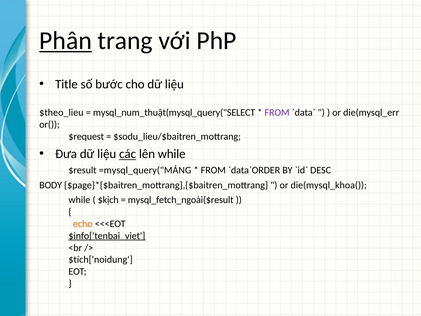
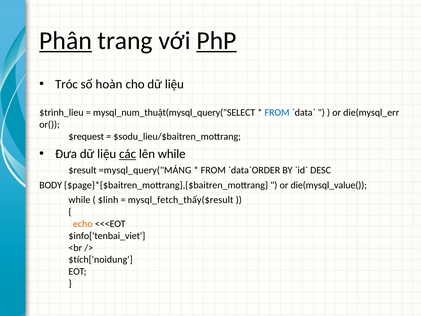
PhP underline: none -> present (217, 41)
Title: Title -> Tróc (66, 84)
bước: bước -> hoàn (109, 84)
$theo_lieu: $theo_lieu -> $trình_lieu (61, 112)
FROM colour: purple -> blue (277, 112)
die(mysql_khoa(: die(mysql_khoa( -> die(mysql_value( (329, 185)
$kịch: $kịch -> $linh (108, 200)
mysql_fetch_ngoài($result: mysql_fetch_ngoài($result -> mysql_fetch_thấy($result (181, 200)
$info['tenbai_viet underline: present -> none (107, 236)
